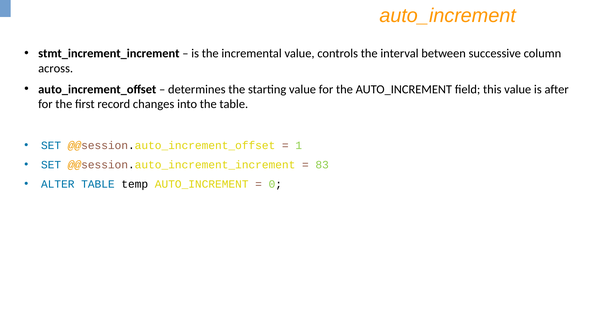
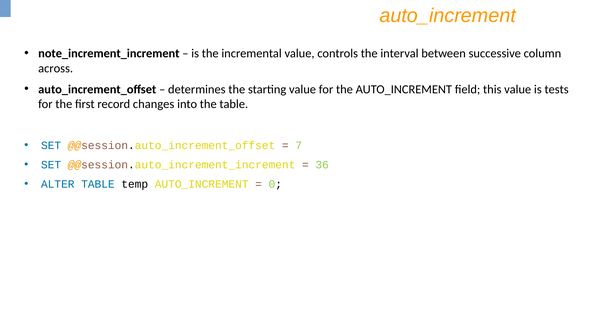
stmt_increment_increment: stmt_increment_increment -> note_increment_increment (109, 53)
after: after -> tests (557, 89)
1: 1 -> 7 (299, 145)
83: 83 -> 36 (322, 165)
